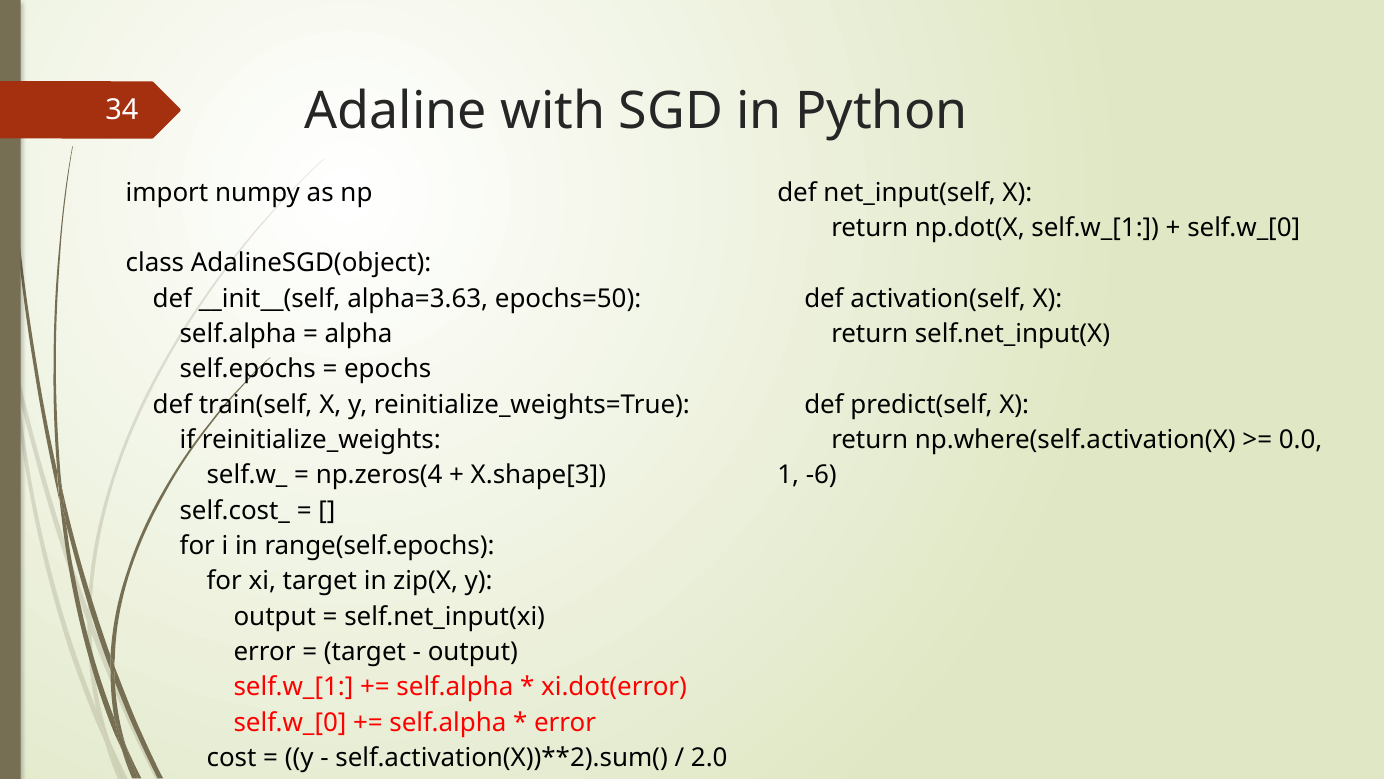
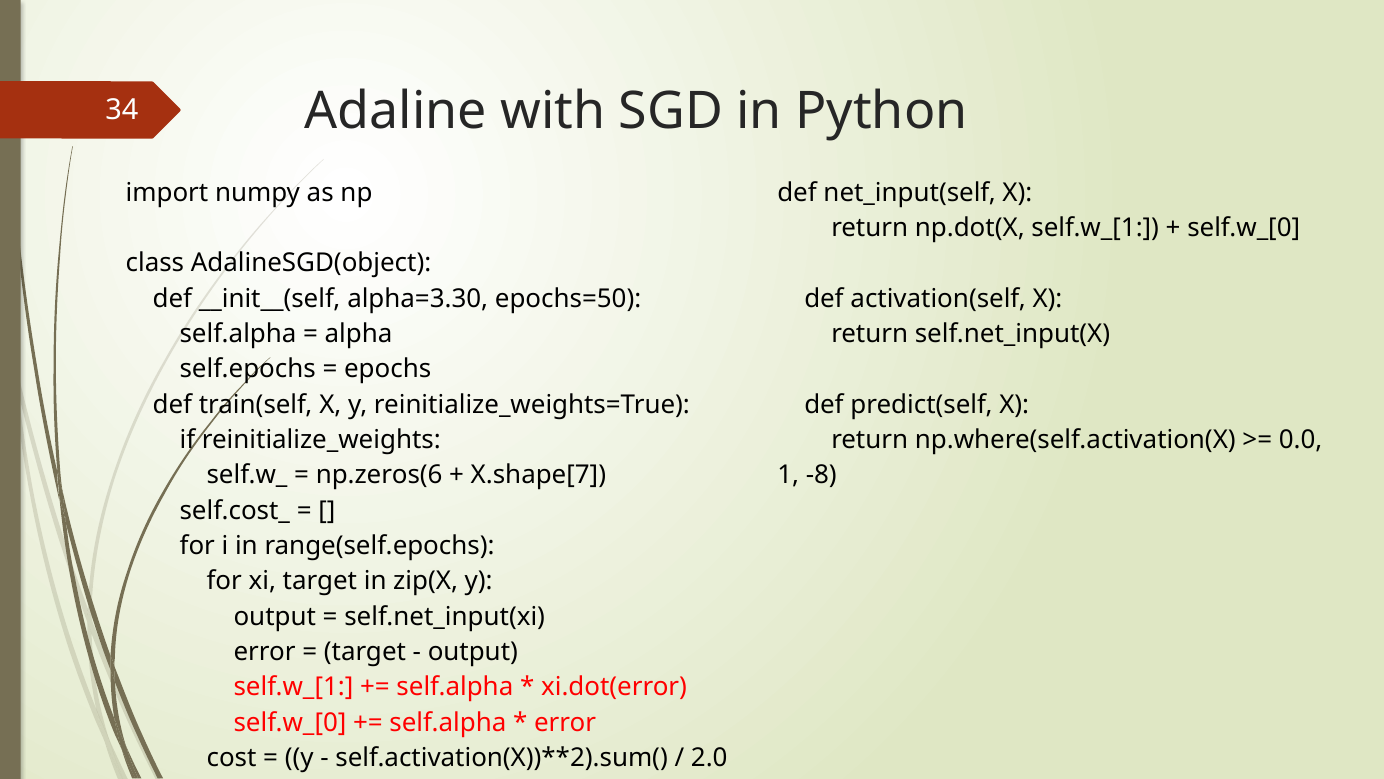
alpha=3.63: alpha=3.63 -> alpha=3.30 (418, 298)
np.zeros(4: np.zeros(4 -> np.zeros(6 (379, 475)
X.shape[3: X.shape[3 -> X.shape[7 (538, 475)
-6: -6 -> -8 (821, 475)
